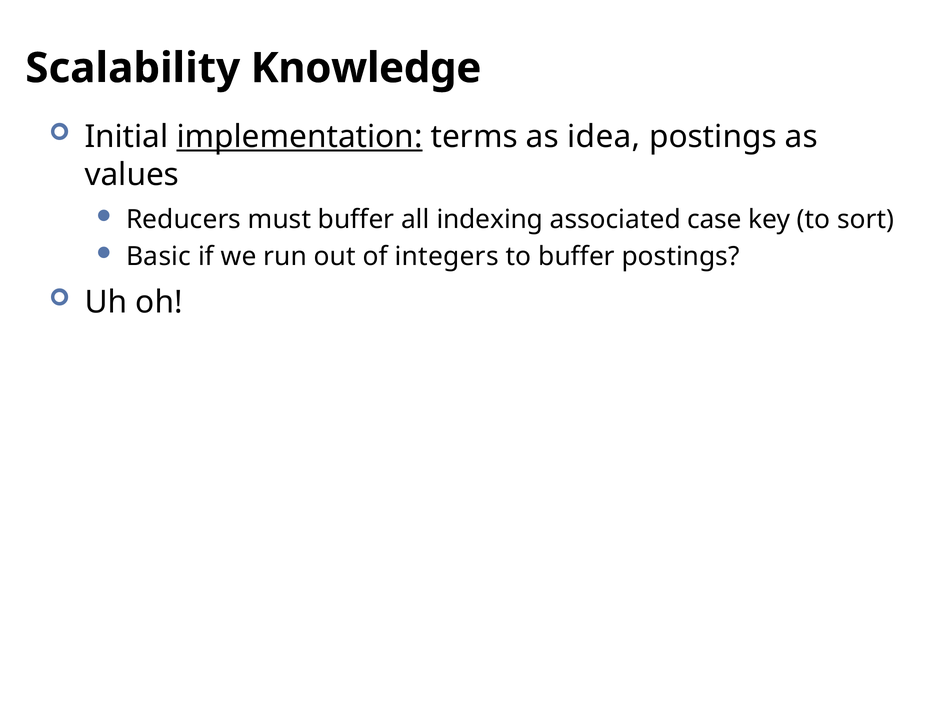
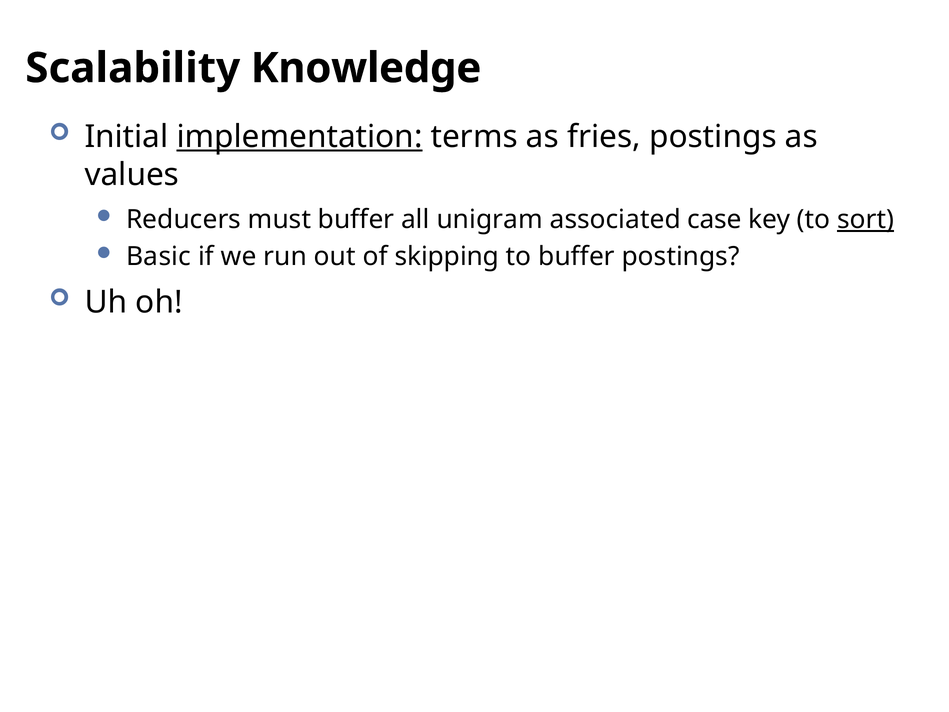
idea: idea -> fries (604, 137)
indexing: indexing -> unigram (490, 220)
sort underline: none -> present (866, 220)
integers: integers -> skipping (447, 257)
